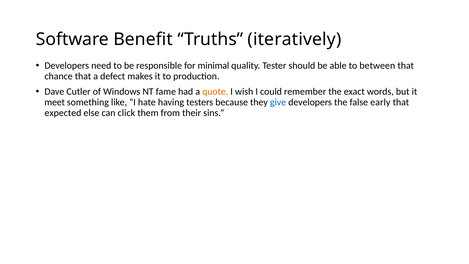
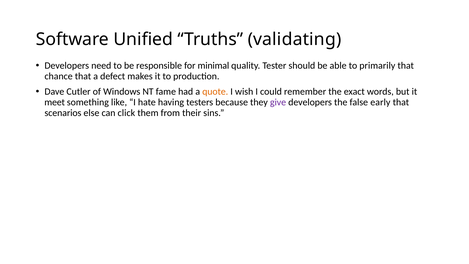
Benefit: Benefit -> Unified (143, 39)
iteratively: iteratively -> validating (294, 39)
between: between -> primarily (377, 66)
give colour: blue -> purple (278, 102)
expected: expected -> scenarios (63, 113)
